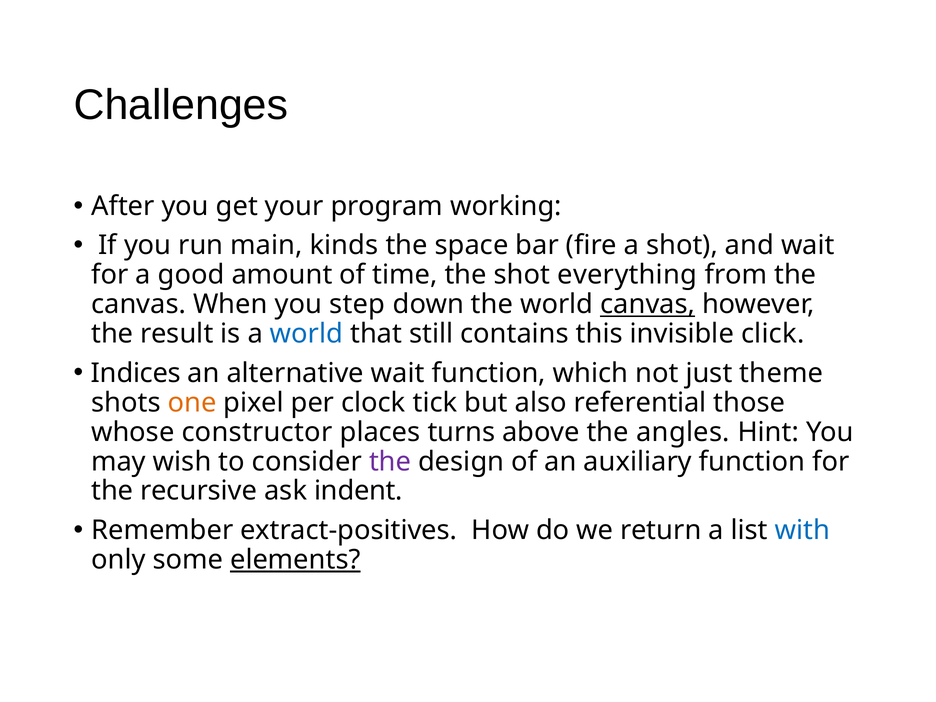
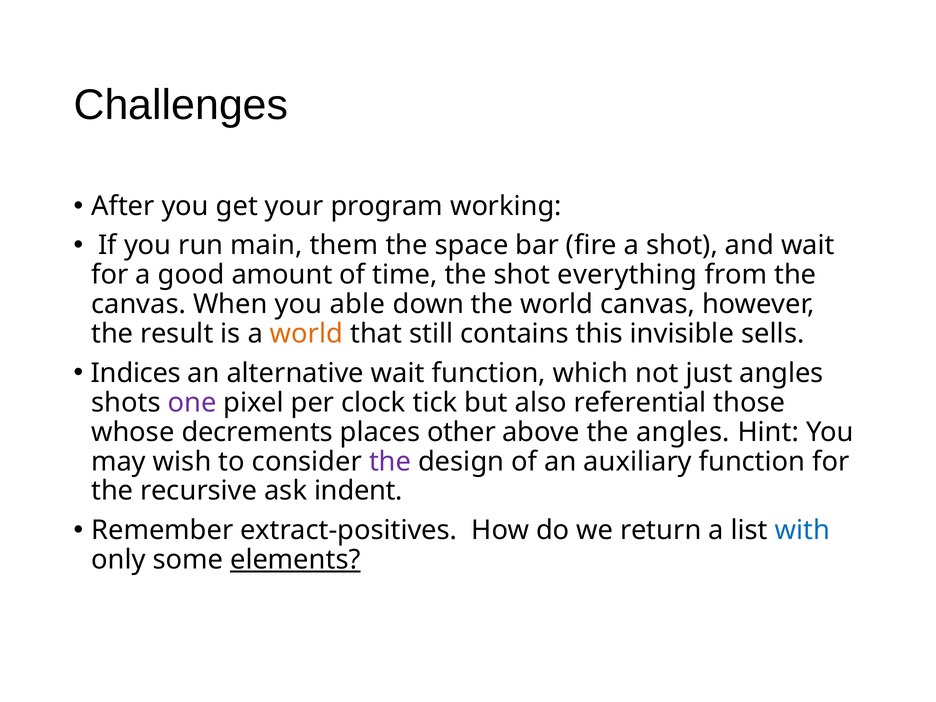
kinds: kinds -> them (344, 245)
step: step -> able (357, 304)
canvas underline: present -> none (648, 304)
world colour: blue -> orange (306, 334)
click: click -> sells (773, 334)
just theme: theme -> angles (781, 373)
one colour: orange -> purple (192, 403)
constructor: constructor -> decrements (257, 432)
turns: turns -> other (461, 432)
